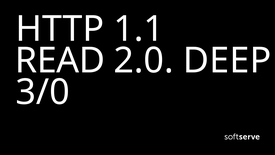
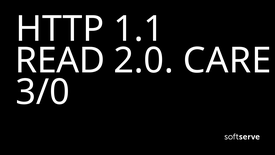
DEEP: DEEP -> CARE (227, 61)
